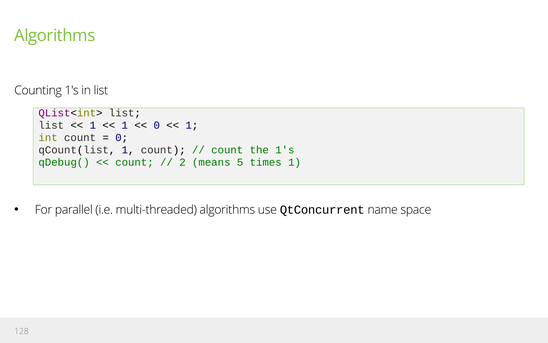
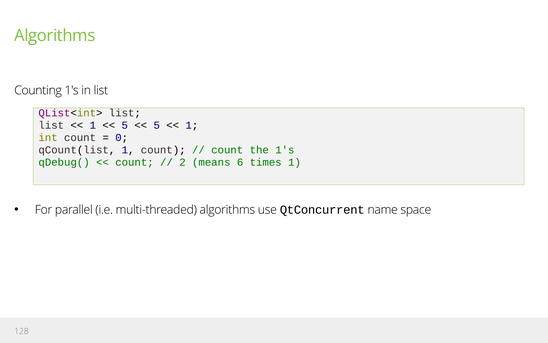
1: 1 -> 5 (125, 125)
0: 0 -> 5 (157, 125)
5: 5 -> 6 (240, 162)
